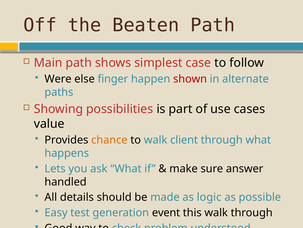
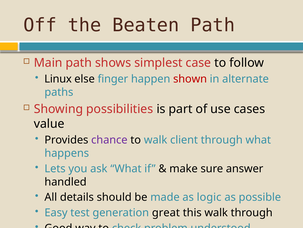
Were: Were -> Linux (58, 79)
chance colour: orange -> purple (109, 140)
event: event -> great (166, 212)
